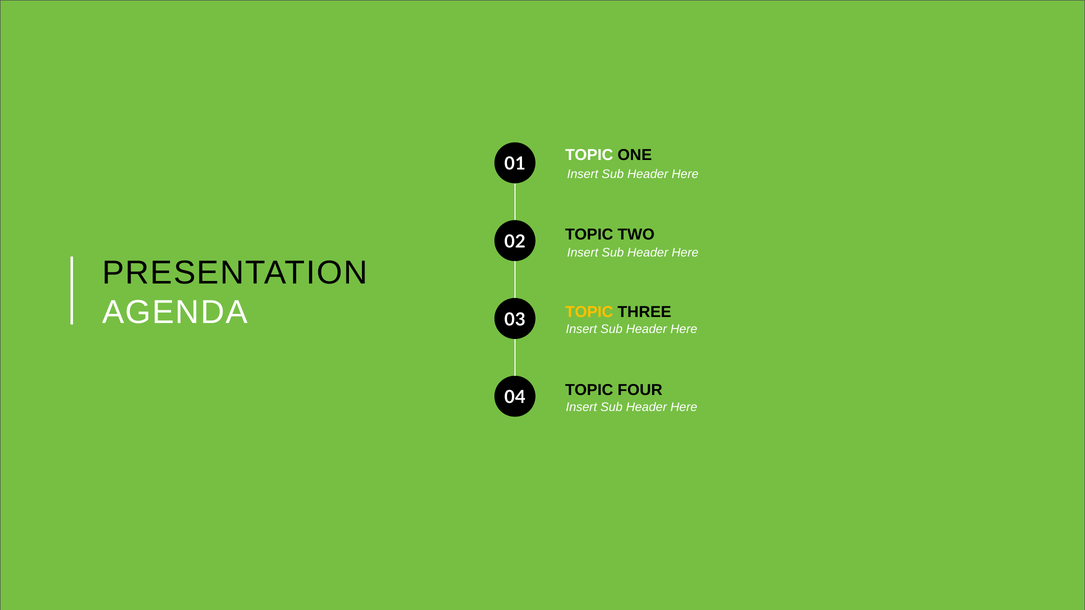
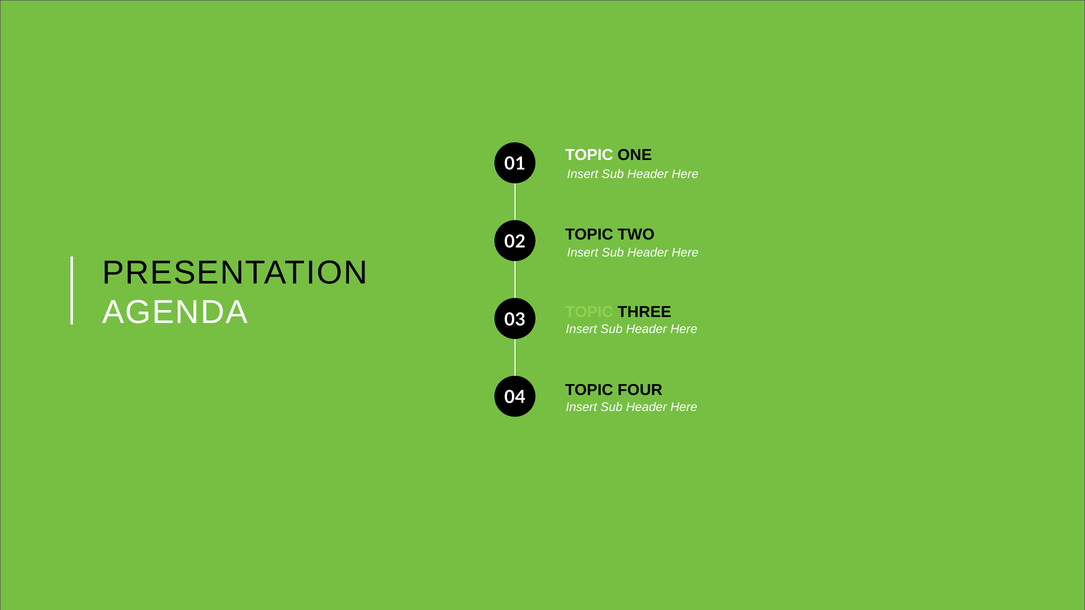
TOPIC colour: yellow -> light green (589, 312)
